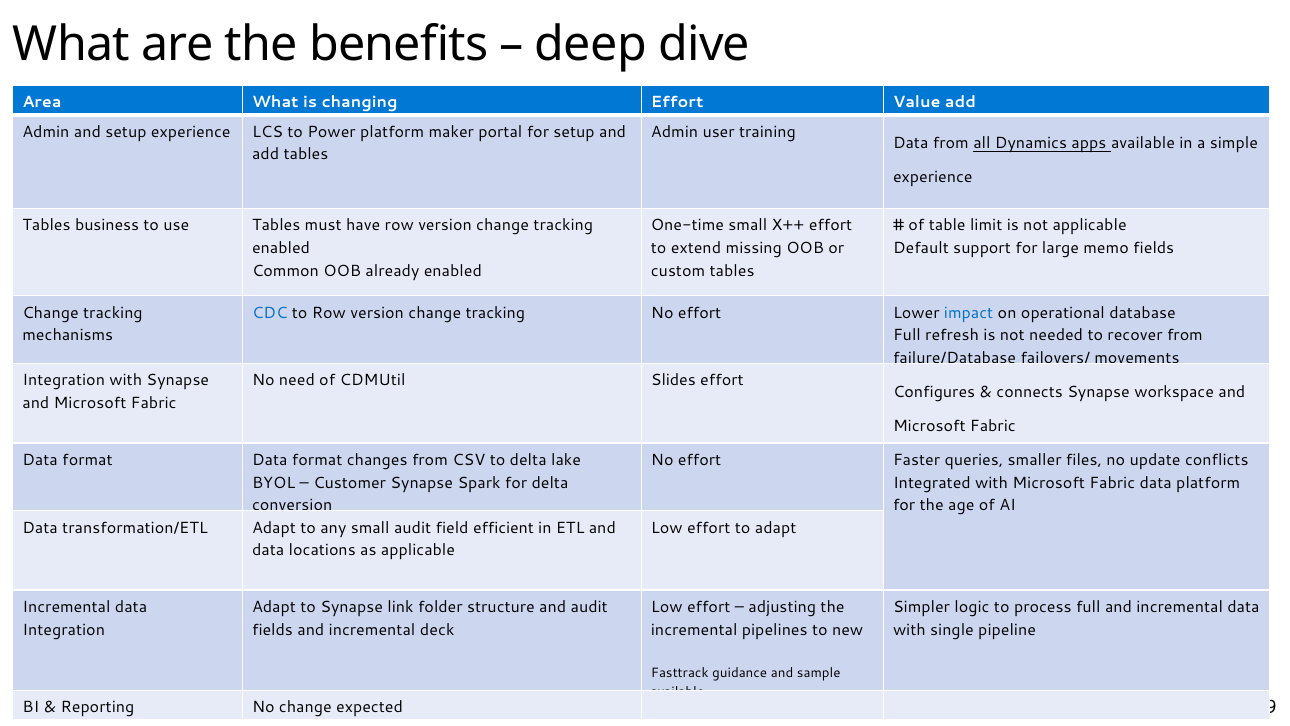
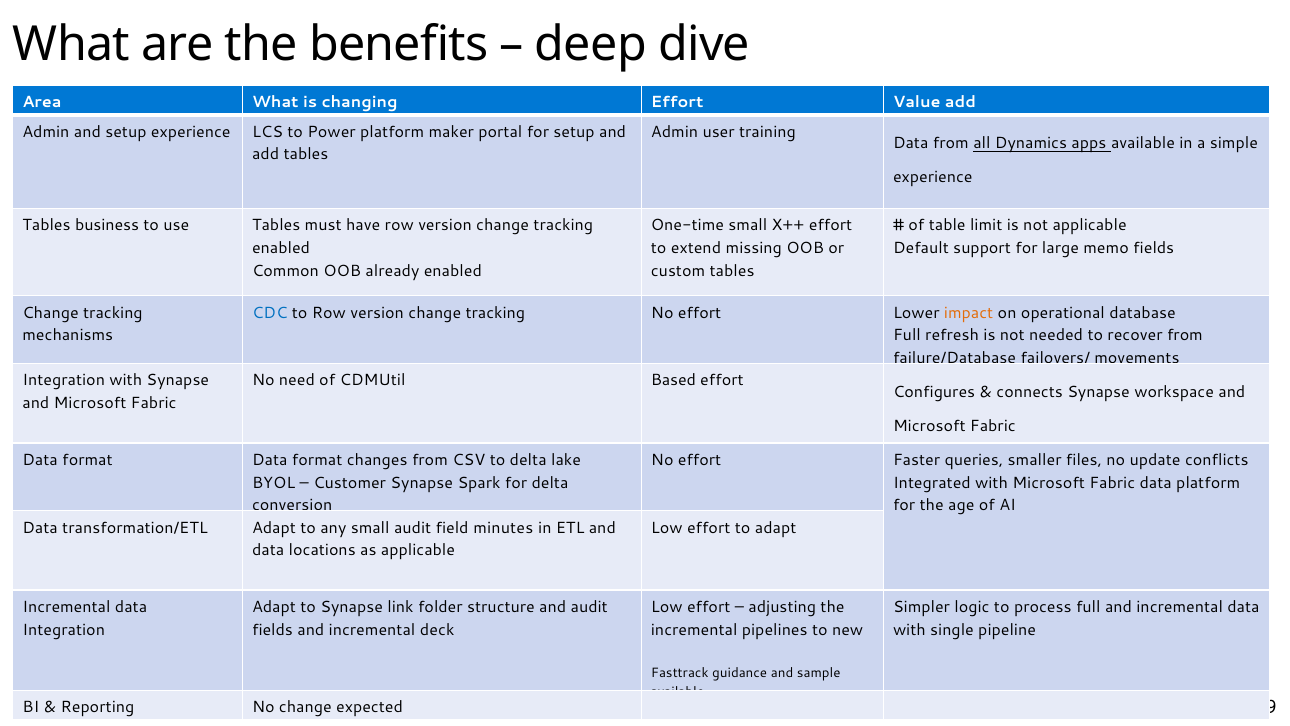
impact colour: blue -> orange (969, 313)
Slides: Slides -> Based (673, 380)
efficient: efficient -> minutes (503, 528)
